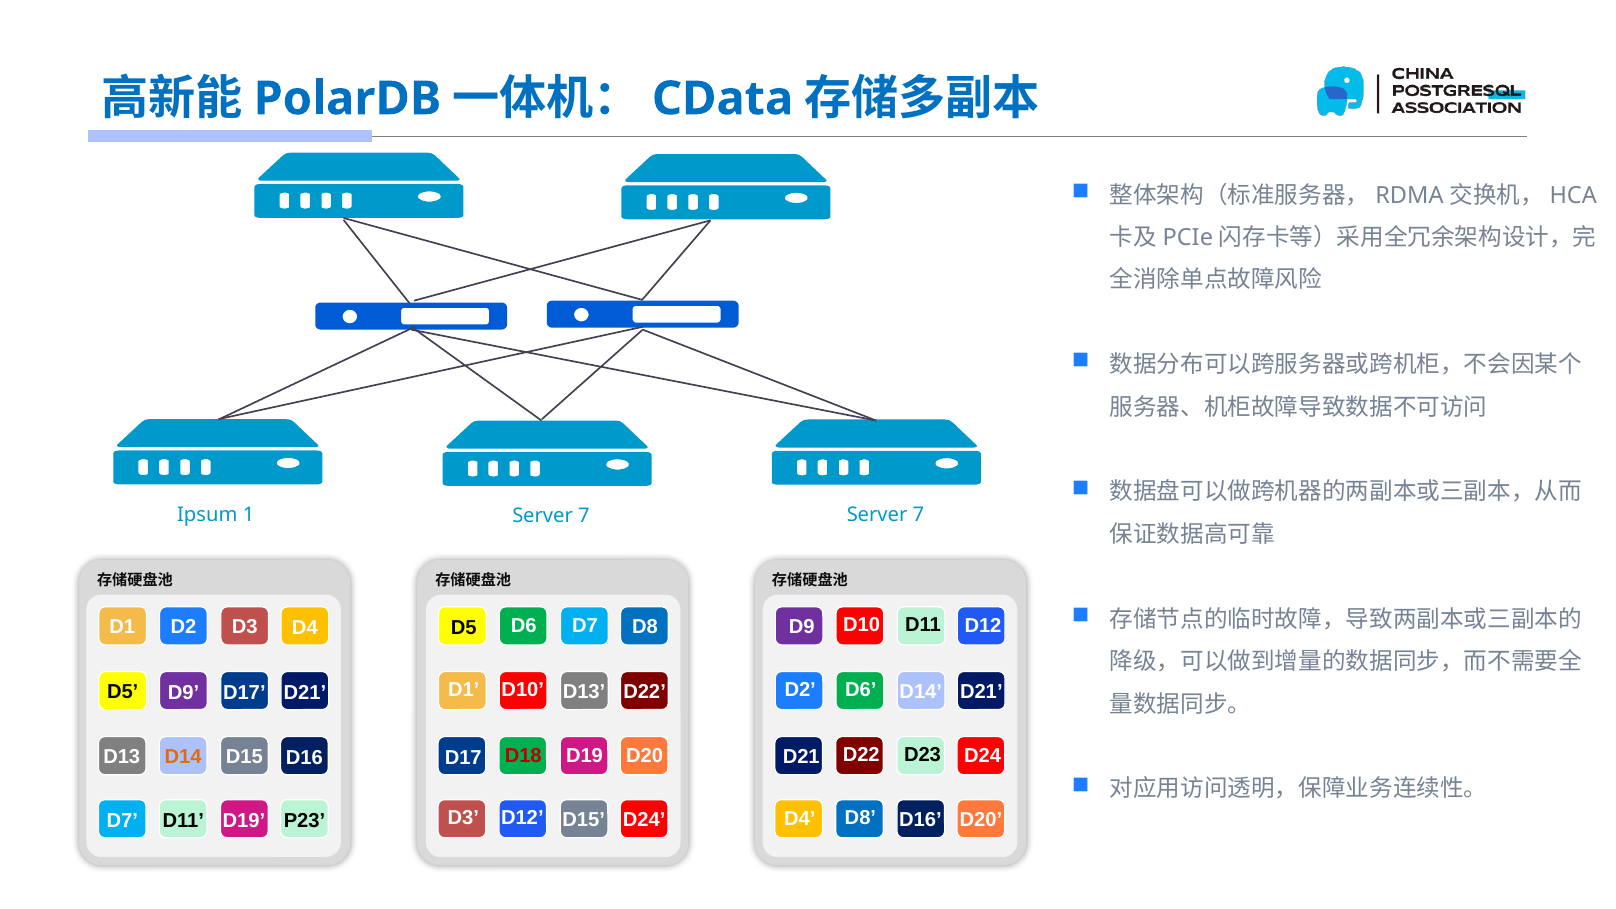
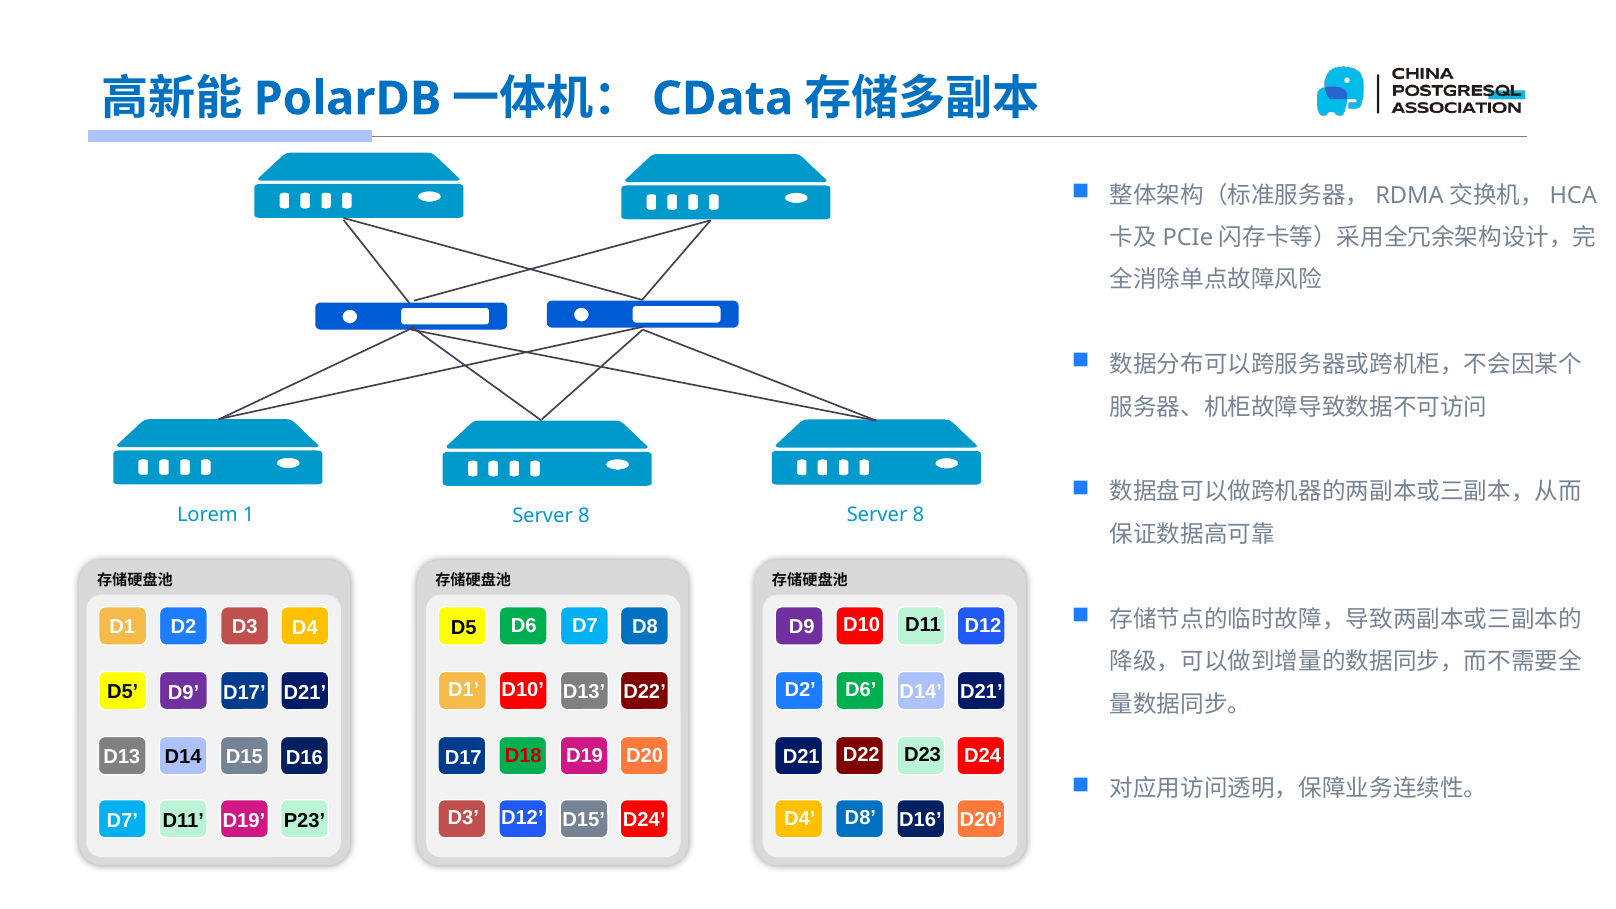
Ipsum: Ipsum -> Lorem (207, 515)
1 Server 7: 7 -> 8 (584, 516)
7: 7 -> 8 (918, 515)
D14 colour: orange -> black (183, 757)
